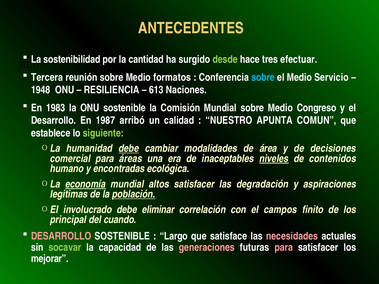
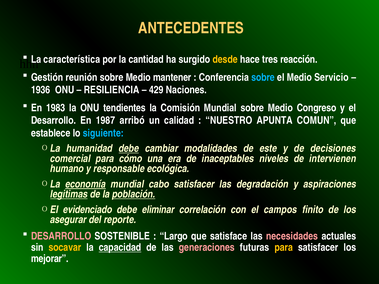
sostenibilidad: sostenibilidad -> característica (72, 59)
desde colour: light green -> yellow (225, 59)
efectuar: efectuar -> reacción (299, 59)
Tercera: Tercera -> Gestión (47, 77)
formatos: formatos -> mantener (172, 77)
1948: 1948 -> 1936 (41, 90)
613: 613 -> 429 (156, 90)
ONU sostenible: sostenible -> tendientes (125, 108)
siguiente colour: light green -> light blue (103, 133)
área: área -> este (268, 149)
áreas: áreas -> cómo (131, 159)
niveles underline: present -> none (274, 159)
contenidos: contenidos -> intervienen (333, 159)
encontradas: encontradas -> responsable (119, 169)
altos: altos -> cabo (159, 184)
legitimas underline: none -> present (69, 194)
involucrado: involucrado -> evidenciado (88, 210)
principal: principal -> asegurar (68, 220)
cuando: cuando -> reporte (120, 220)
socavar colour: light green -> yellow (65, 248)
capacidad underline: none -> present (120, 248)
para colour: pink -> yellow (284, 248)
